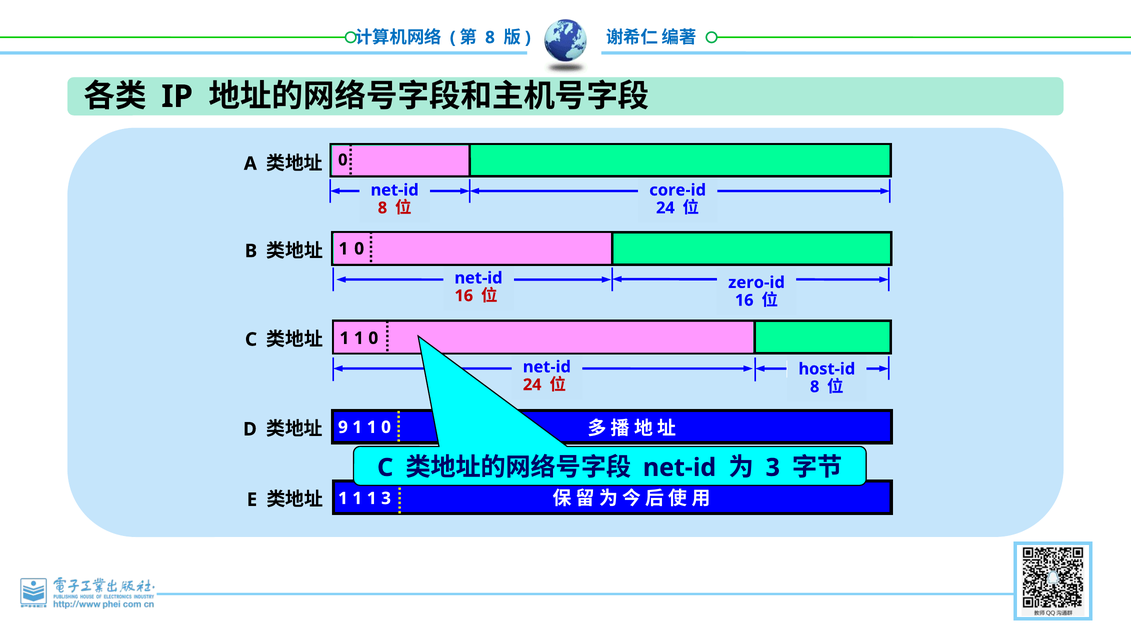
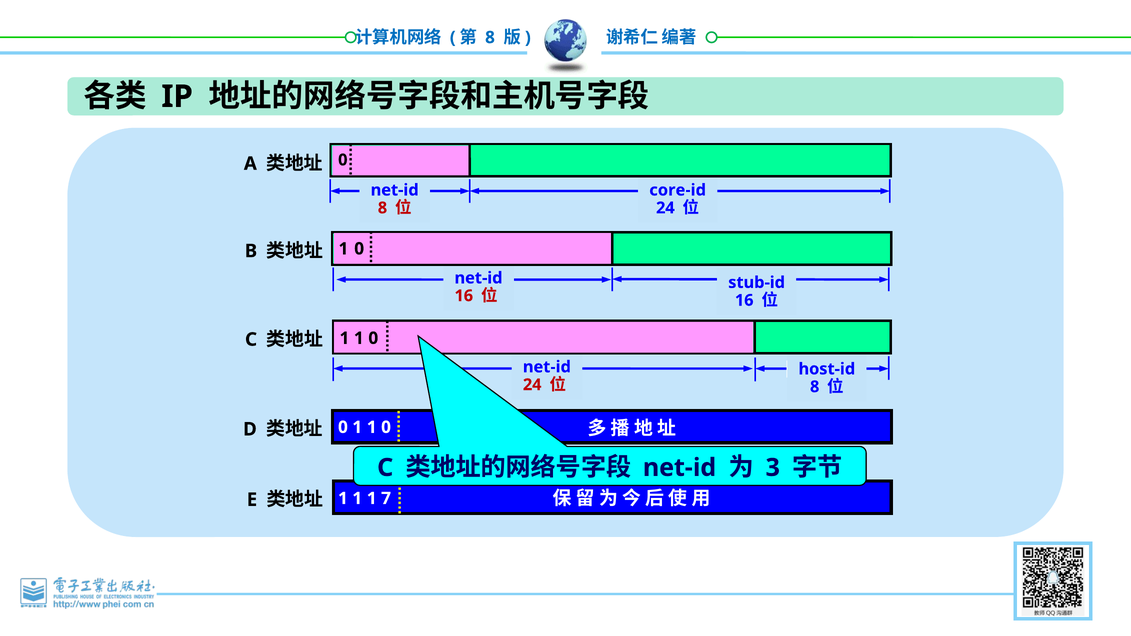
zero-id: zero-id -> stub-id (757, 283)
9: 9 -> 0 (343, 427)
1 3: 3 -> 7 (386, 499)
